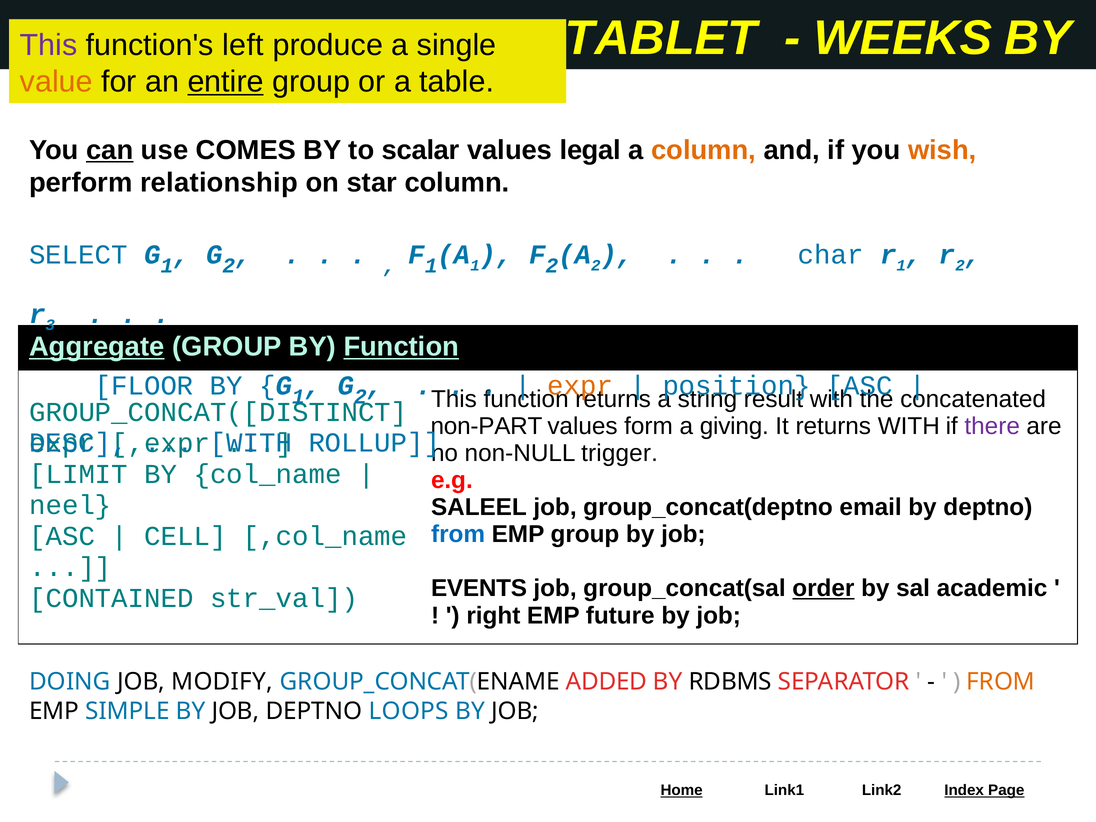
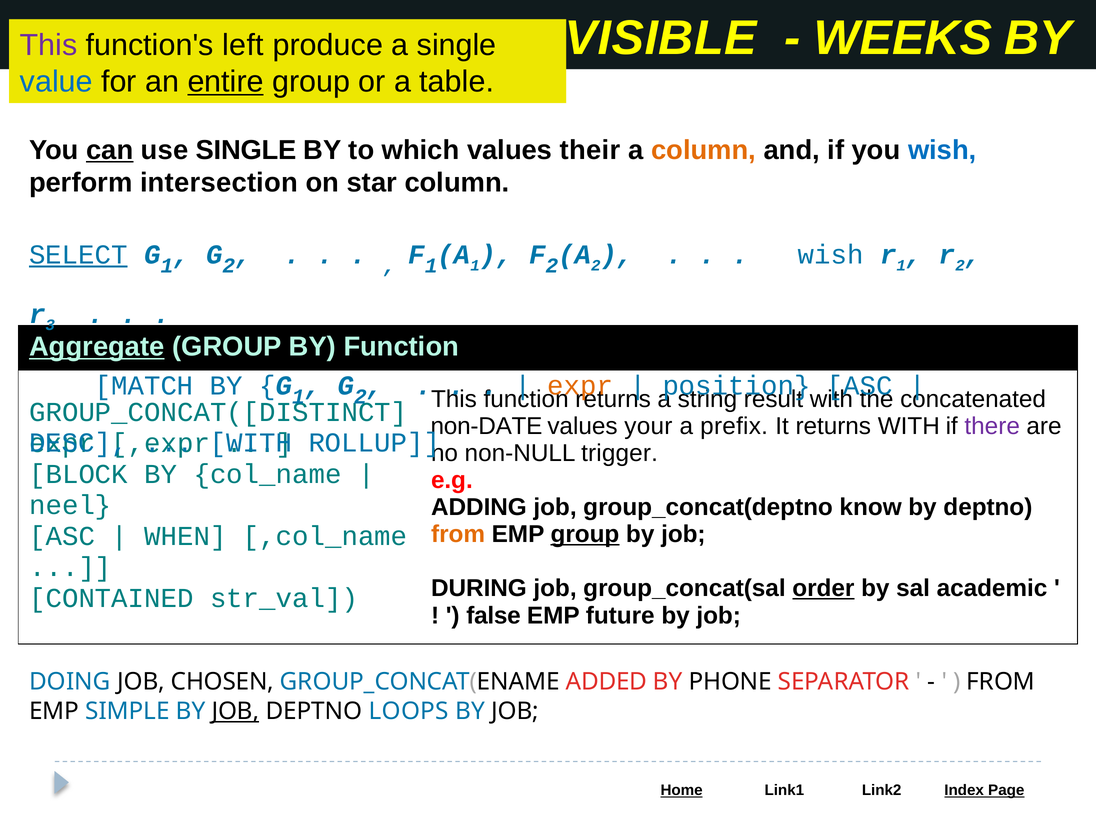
TABLET: TABLET -> VISIBLE (661, 38)
value colour: orange -> blue (56, 82)
use COMES: COMES -> SINGLE (246, 150)
scalar: scalar -> which (421, 150)
legal: legal -> their (590, 150)
wish colour: orange -> blue (942, 150)
relationship: relationship -> intersection (219, 183)
SELECT underline: none -> present (78, 255)
char: char -> wish (831, 255)
Function underline: present -> none (401, 347)
FLOOR: FLOOR -> MATCH (144, 386)
non-PART: non-PART -> non-DATE (486, 426)
form: form -> your (648, 426)
giving: giving -> prefix (734, 426)
LIMIT: LIMIT -> BLOCK (79, 474)
SALEEL: SALEEL -> ADDING (479, 507)
email: email -> know (871, 507)
from colour: blue -> orange (458, 534)
group underline: none -> present (585, 534)
CELL: CELL -> WHEN (185, 536)
EVENTS: EVENTS -> DURING (479, 588)
right: right -> false (493, 616)
MODIFY: MODIFY -> CHOSEN (222, 682)
RDBMS: RDBMS -> PHONE (730, 682)
FROM colour: orange -> black (1001, 682)
JOB underline: none -> present (235, 711)
